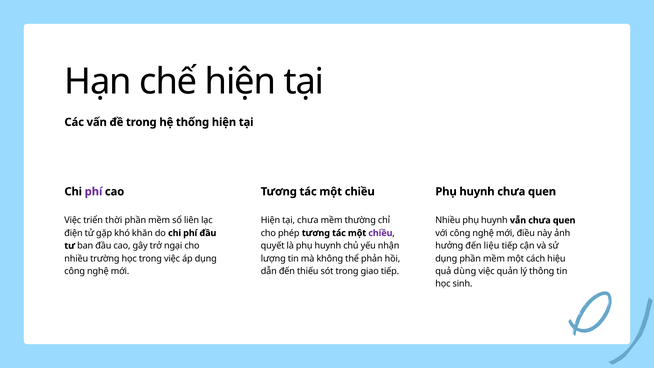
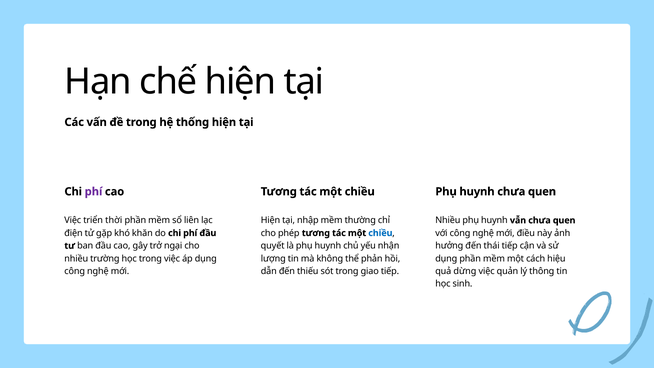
tại chưa: chưa -> nhập (308, 220)
chiều colour: purple -> blue (380, 233)
liệu: liệu -> thái (492, 246)
dùng: dùng -> dừng (465, 271)
